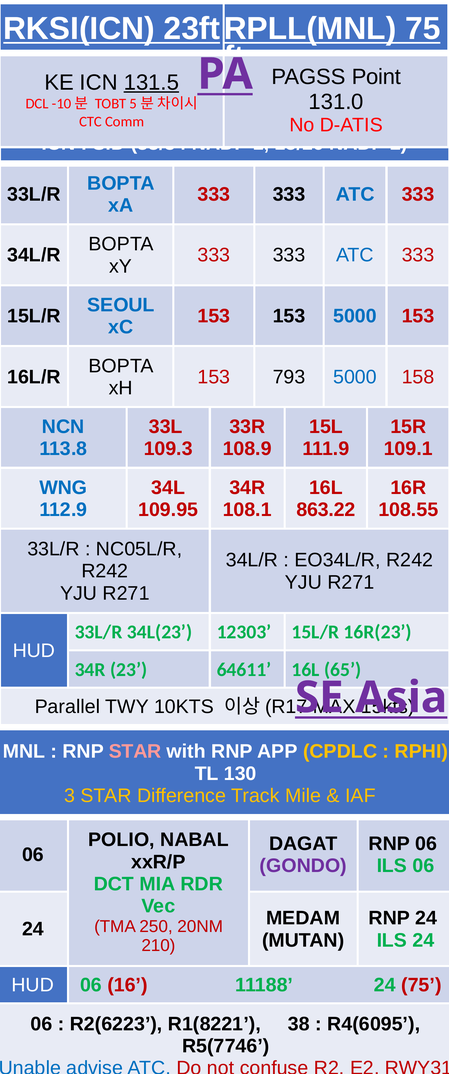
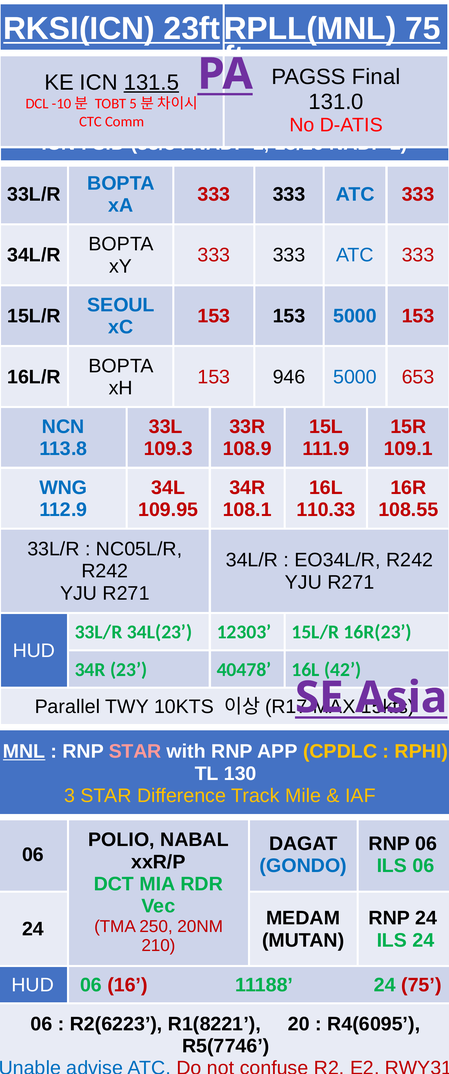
Point: Point -> Final (376, 77)
793: 793 -> 946 (289, 377)
158: 158 -> 653 (418, 377)
863.22: 863.22 -> 110.33 (326, 510)
64611: 64611 -> 40478 (244, 670)
65: 65 -> 42 (343, 670)
MNL underline: none -> present (24, 752)
GONDO colour: purple -> blue (303, 866)
38: 38 -> 20 (299, 1024)
